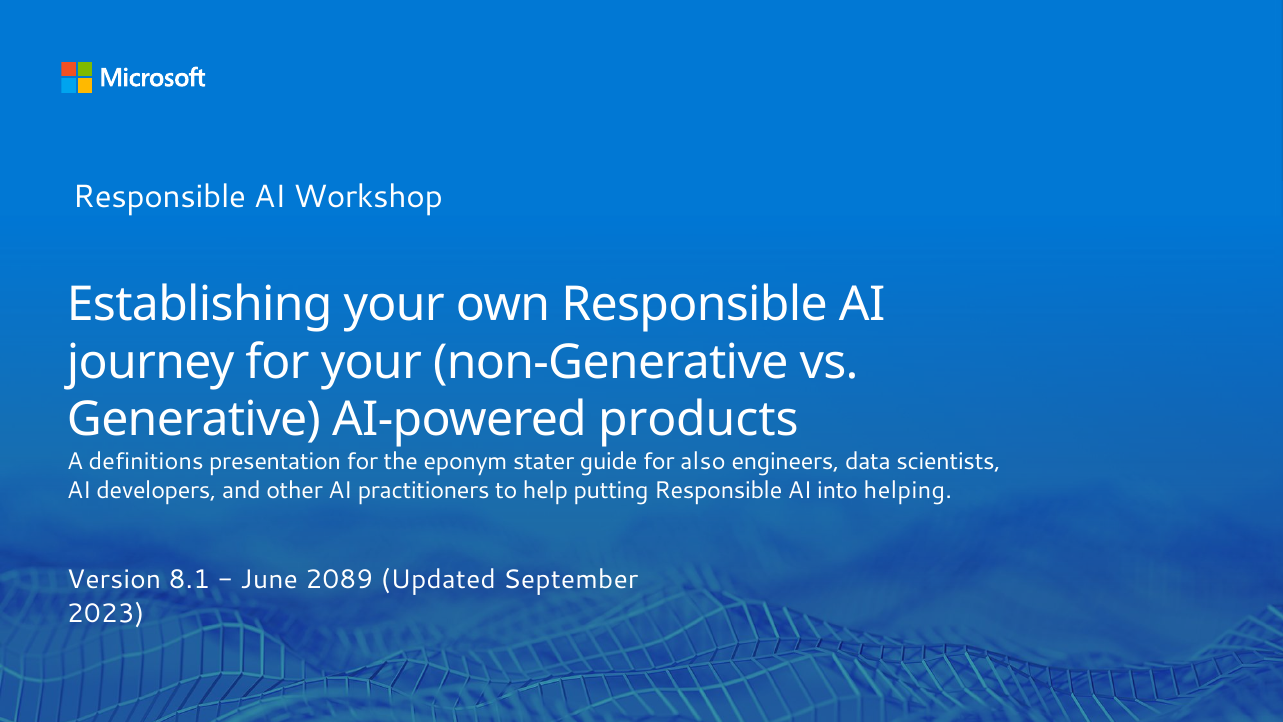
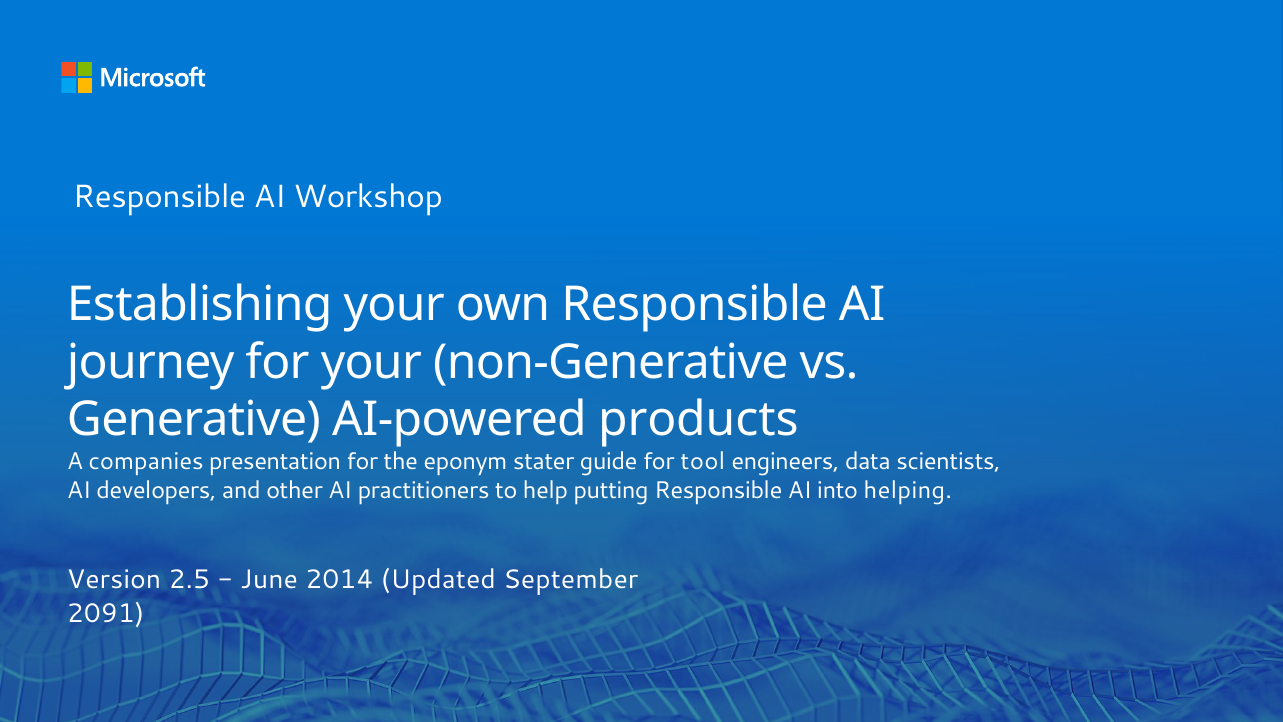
definitions: definitions -> companies (146, 461)
also: also -> tool (703, 461)
8.1: 8.1 -> 2.5 (189, 579)
2089: 2089 -> 2014 (339, 579)
2023: 2023 -> 2091 (106, 614)
